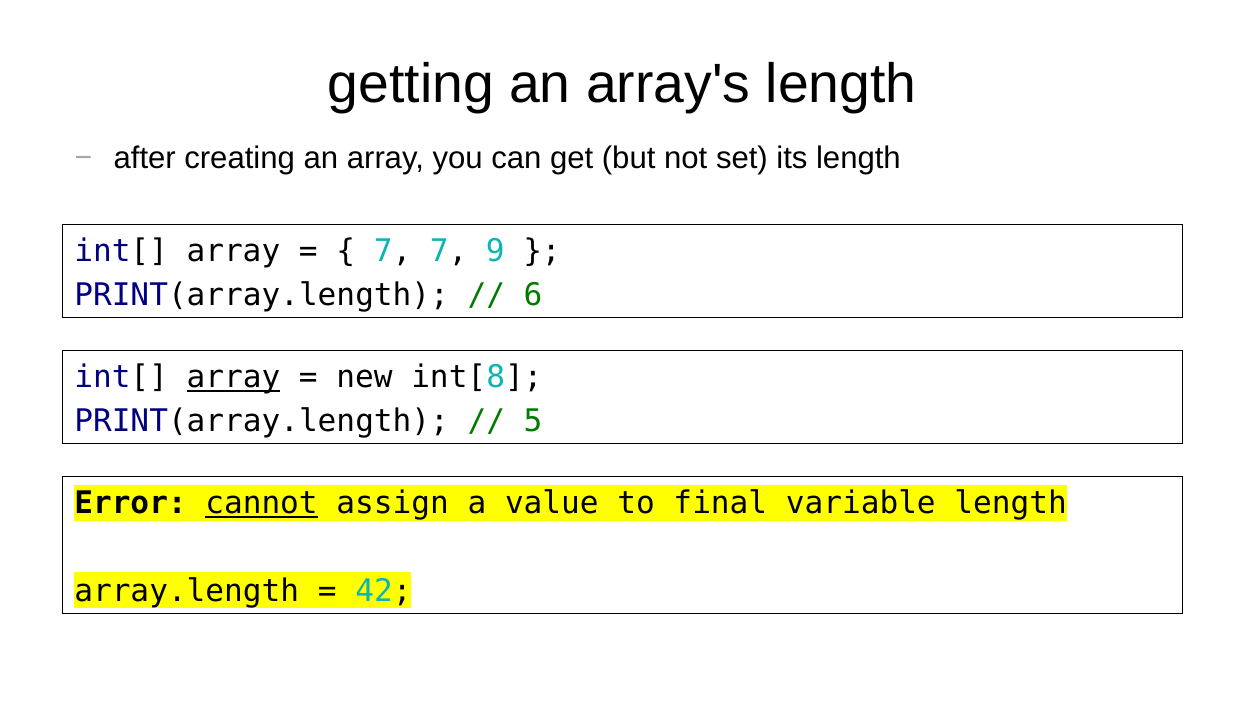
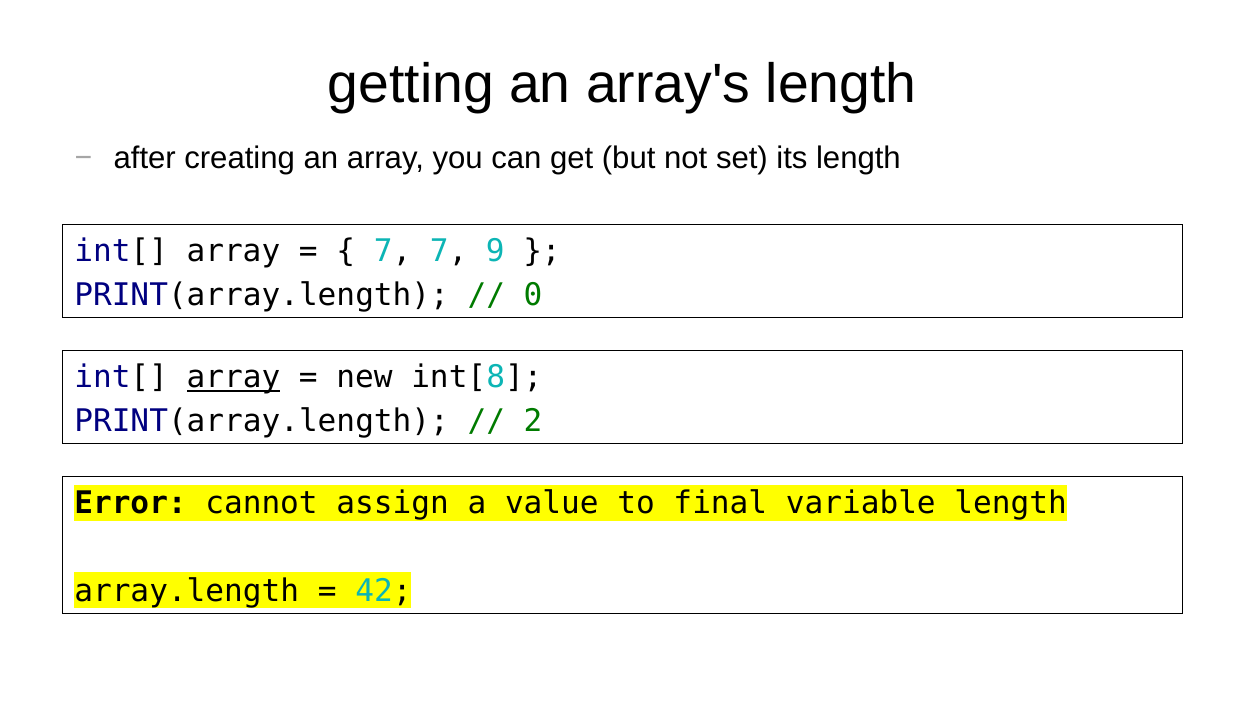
6: 6 -> 0 (533, 295)
5: 5 -> 2 (533, 421)
cannot underline: present -> none (262, 503)
